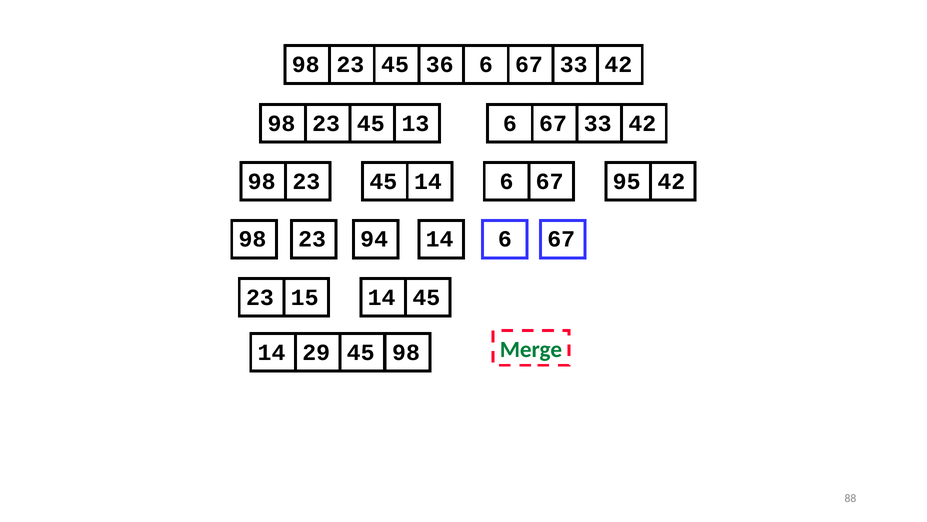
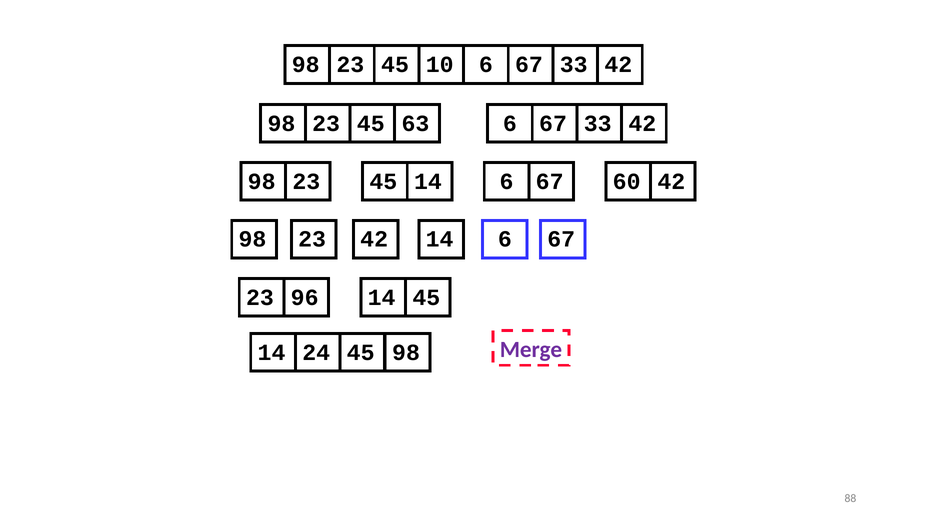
36: 36 -> 10 (440, 65)
13: 13 -> 63 (415, 123)
95: 95 -> 60 (627, 181)
94: 94 -> 42 (374, 239)
15: 15 -> 96 (305, 297)
Merge colour: green -> purple (531, 349)
29: 29 -> 24 (316, 352)
